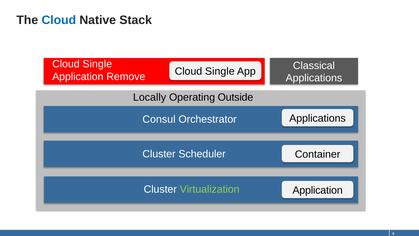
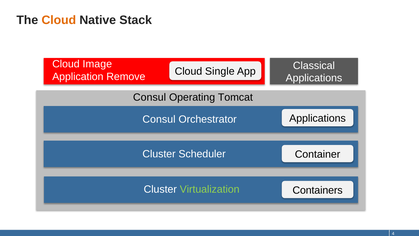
Cloud colour: blue -> orange (59, 20)
Single: Single -> Image (97, 64)
Locally: Locally -> Consul (150, 97)
Outside: Outside -> Tomcat (235, 97)
Application: Application -> Containers (318, 190)
